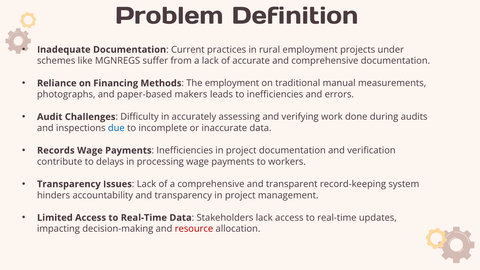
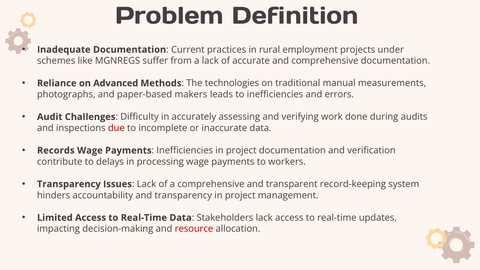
Financing: Financing -> Advanced (116, 83)
The employment: employment -> technologies (232, 83)
due colour: blue -> red (116, 128)
